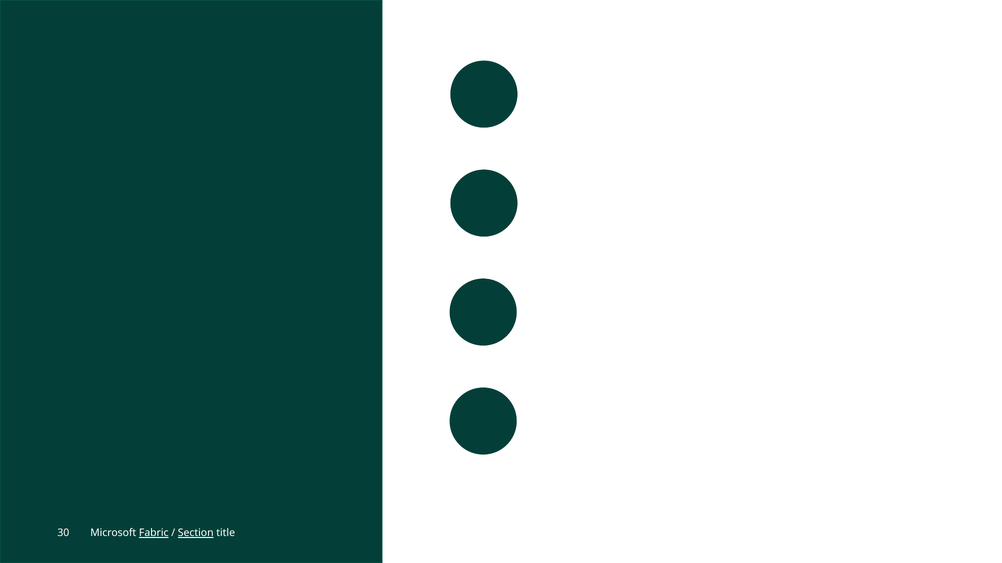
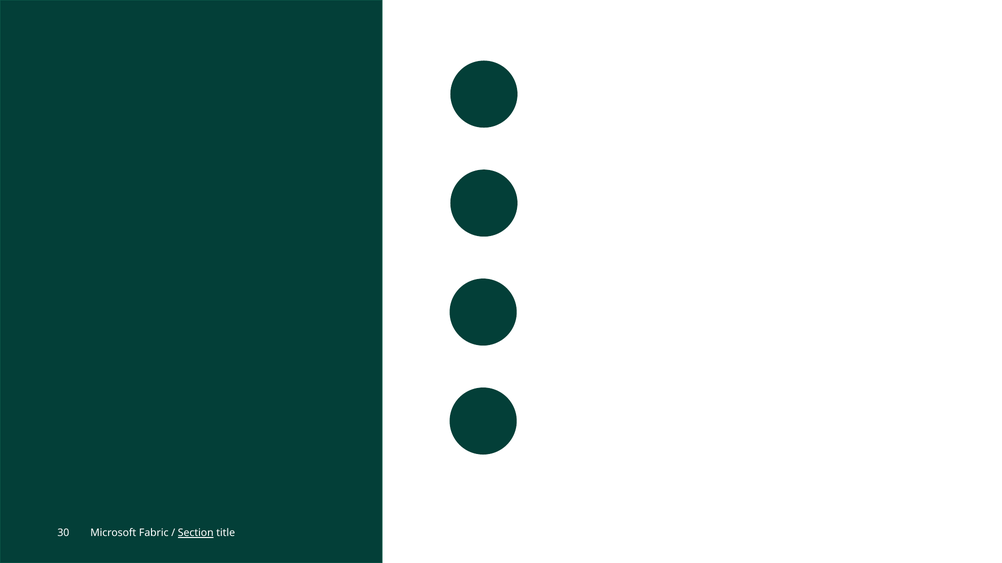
Fabric underline: present -> none (154, 534)
